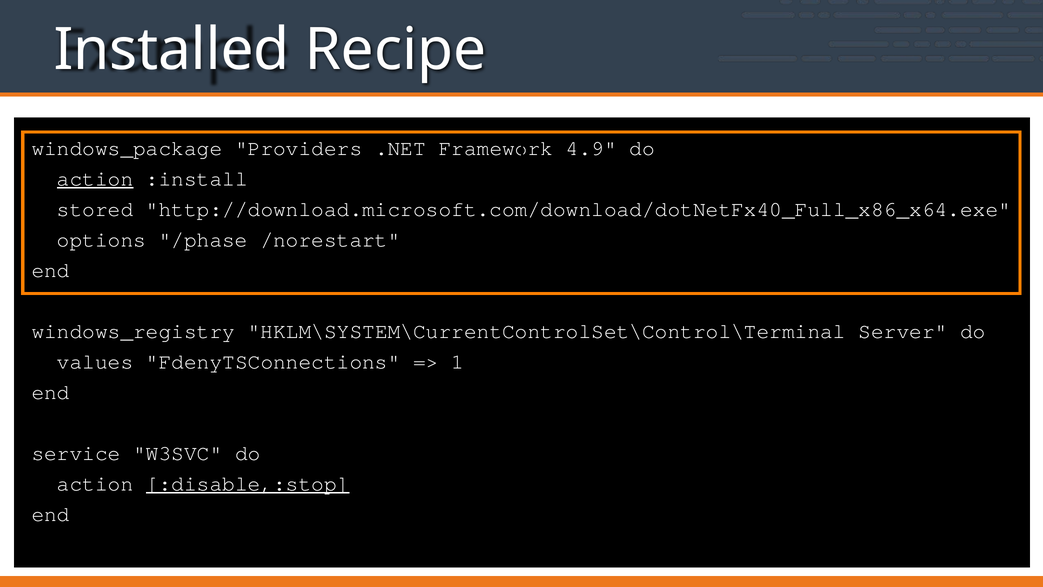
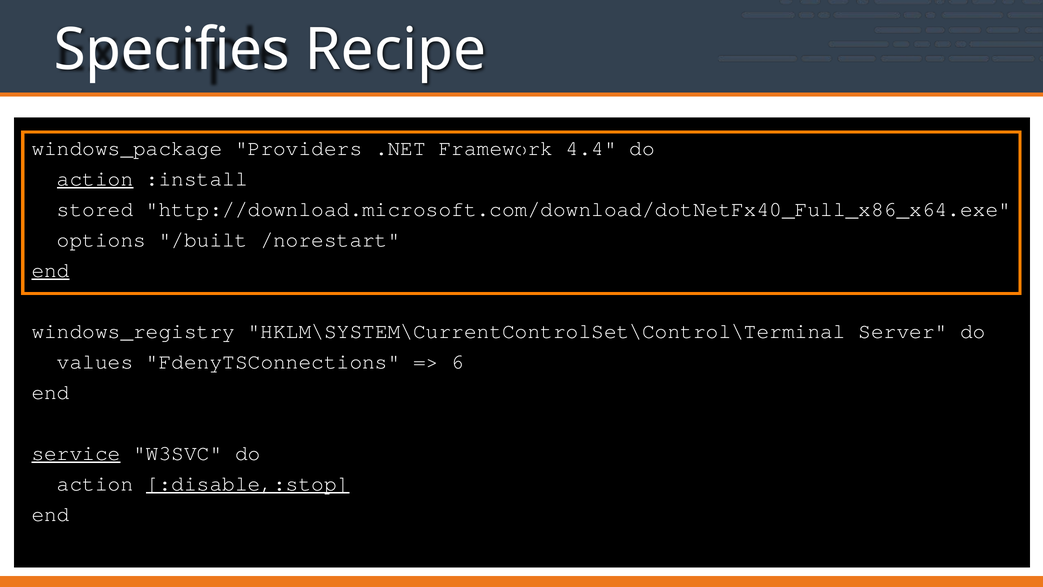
Installed: Installed -> Specifies (172, 50)
4.9: 4.9 -> 4.4 (591, 148)
/phase: /phase -> /built (203, 240)
end underline: none -> present (51, 270)
1: 1 -> 6 (458, 361)
service underline: none -> present (76, 453)
